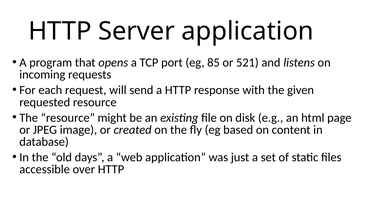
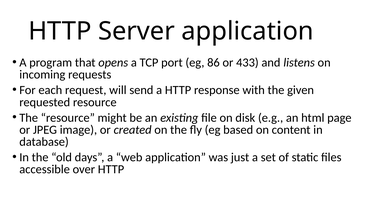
85: 85 -> 86 (213, 62)
521: 521 -> 433 (247, 62)
